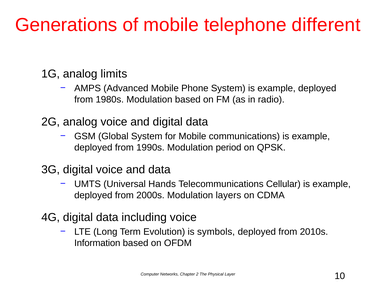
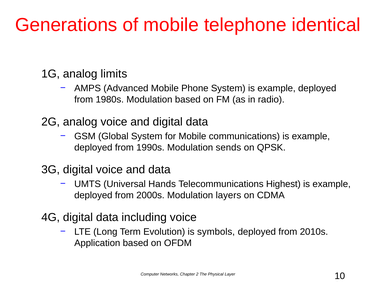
different: different -> identical (326, 25)
period: period -> sends (228, 147)
Cellular: Cellular -> Highest (283, 184)
Information: Information -> Application (97, 243)
